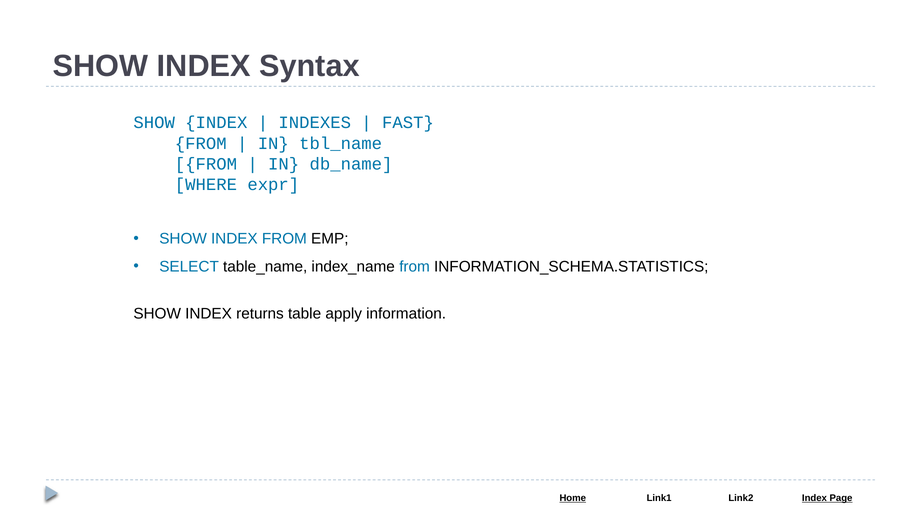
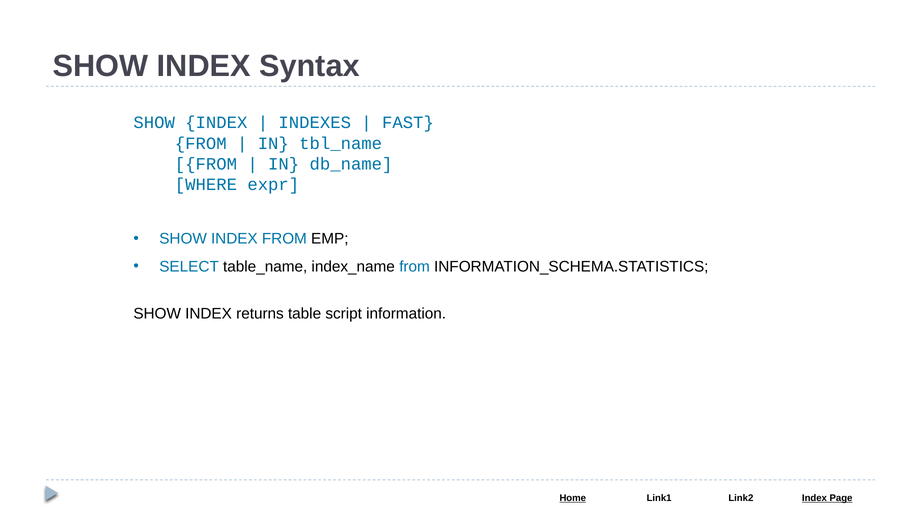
apply: apply -> script (344, 314)
